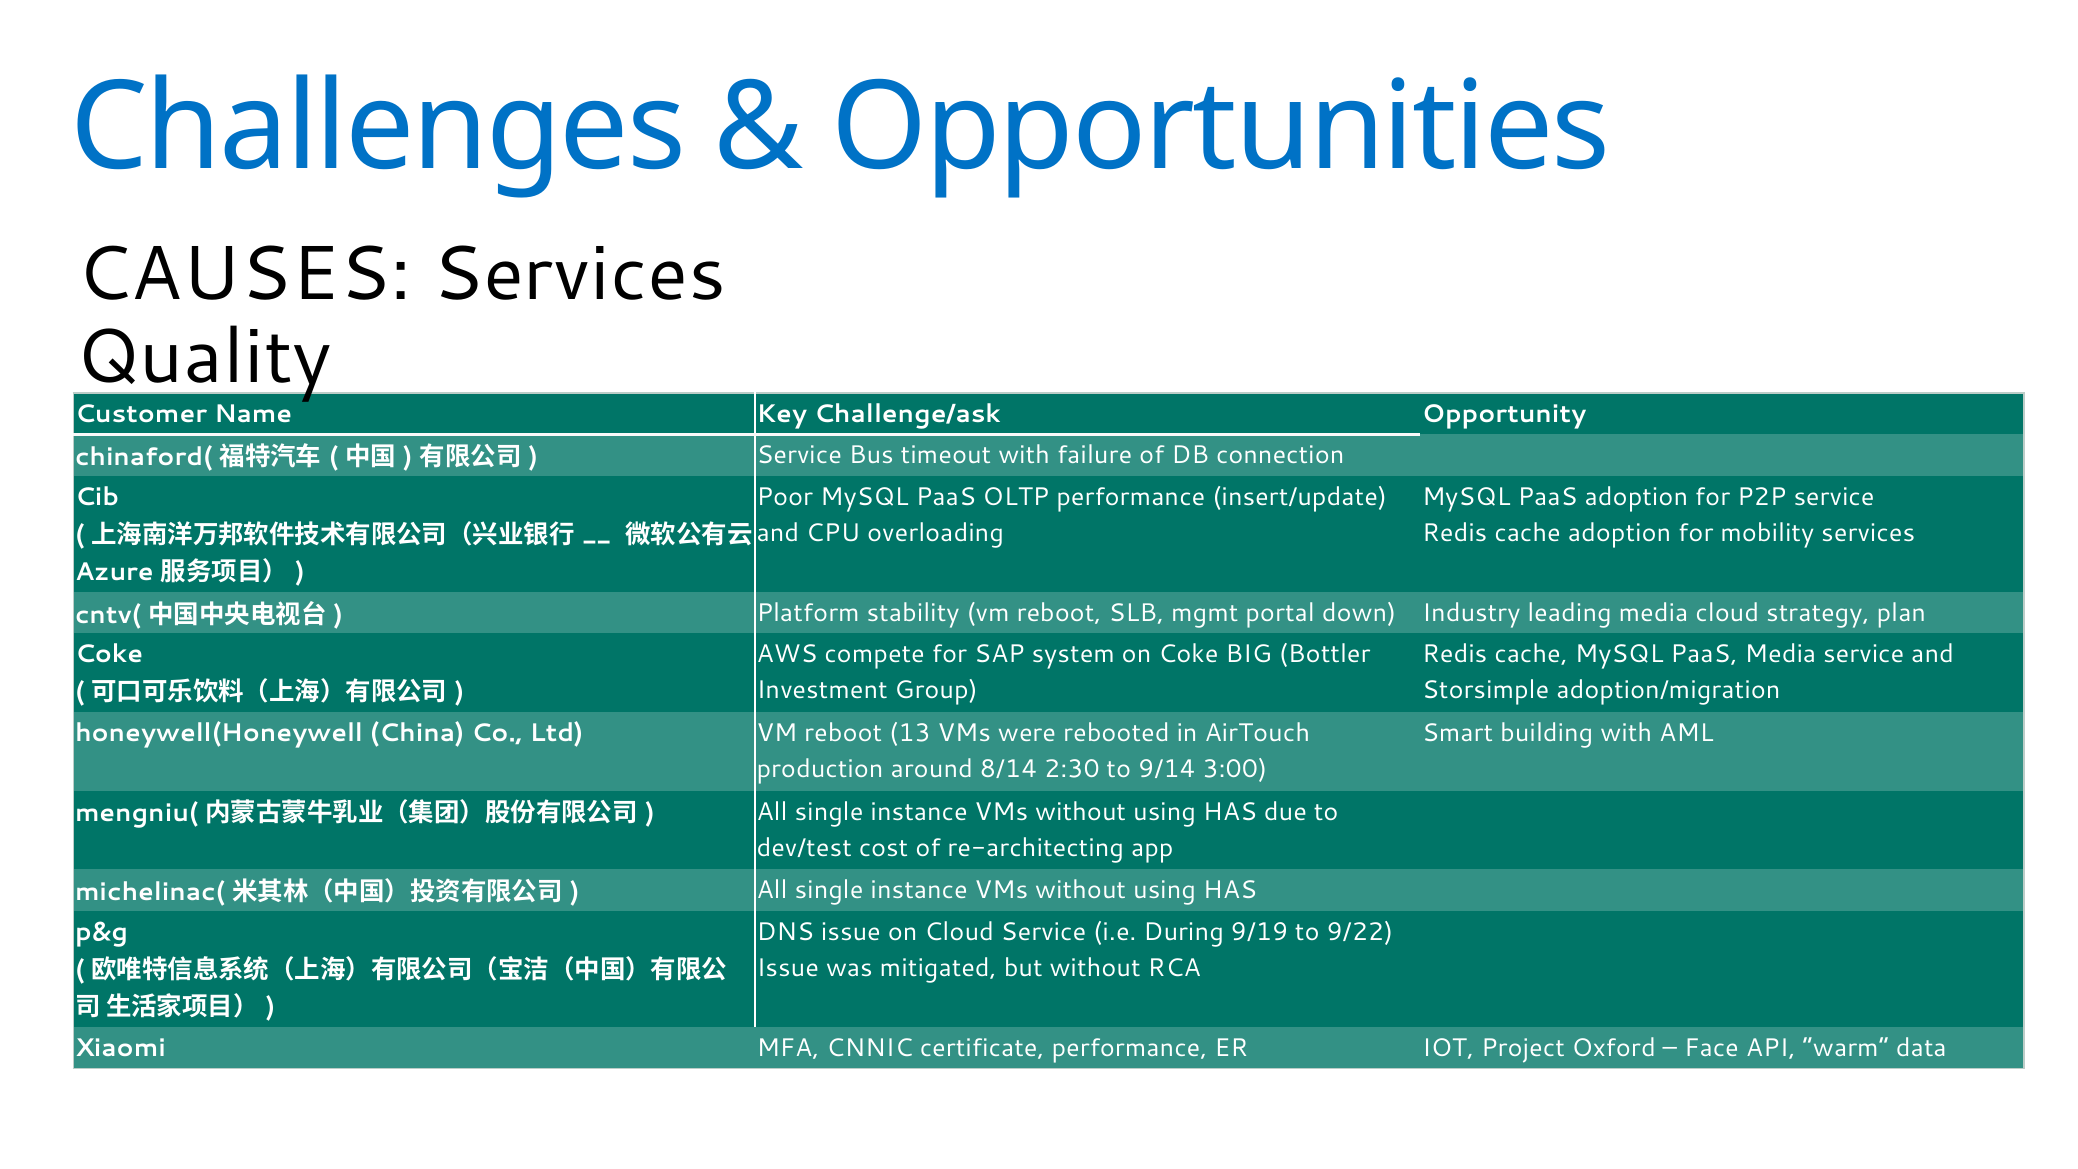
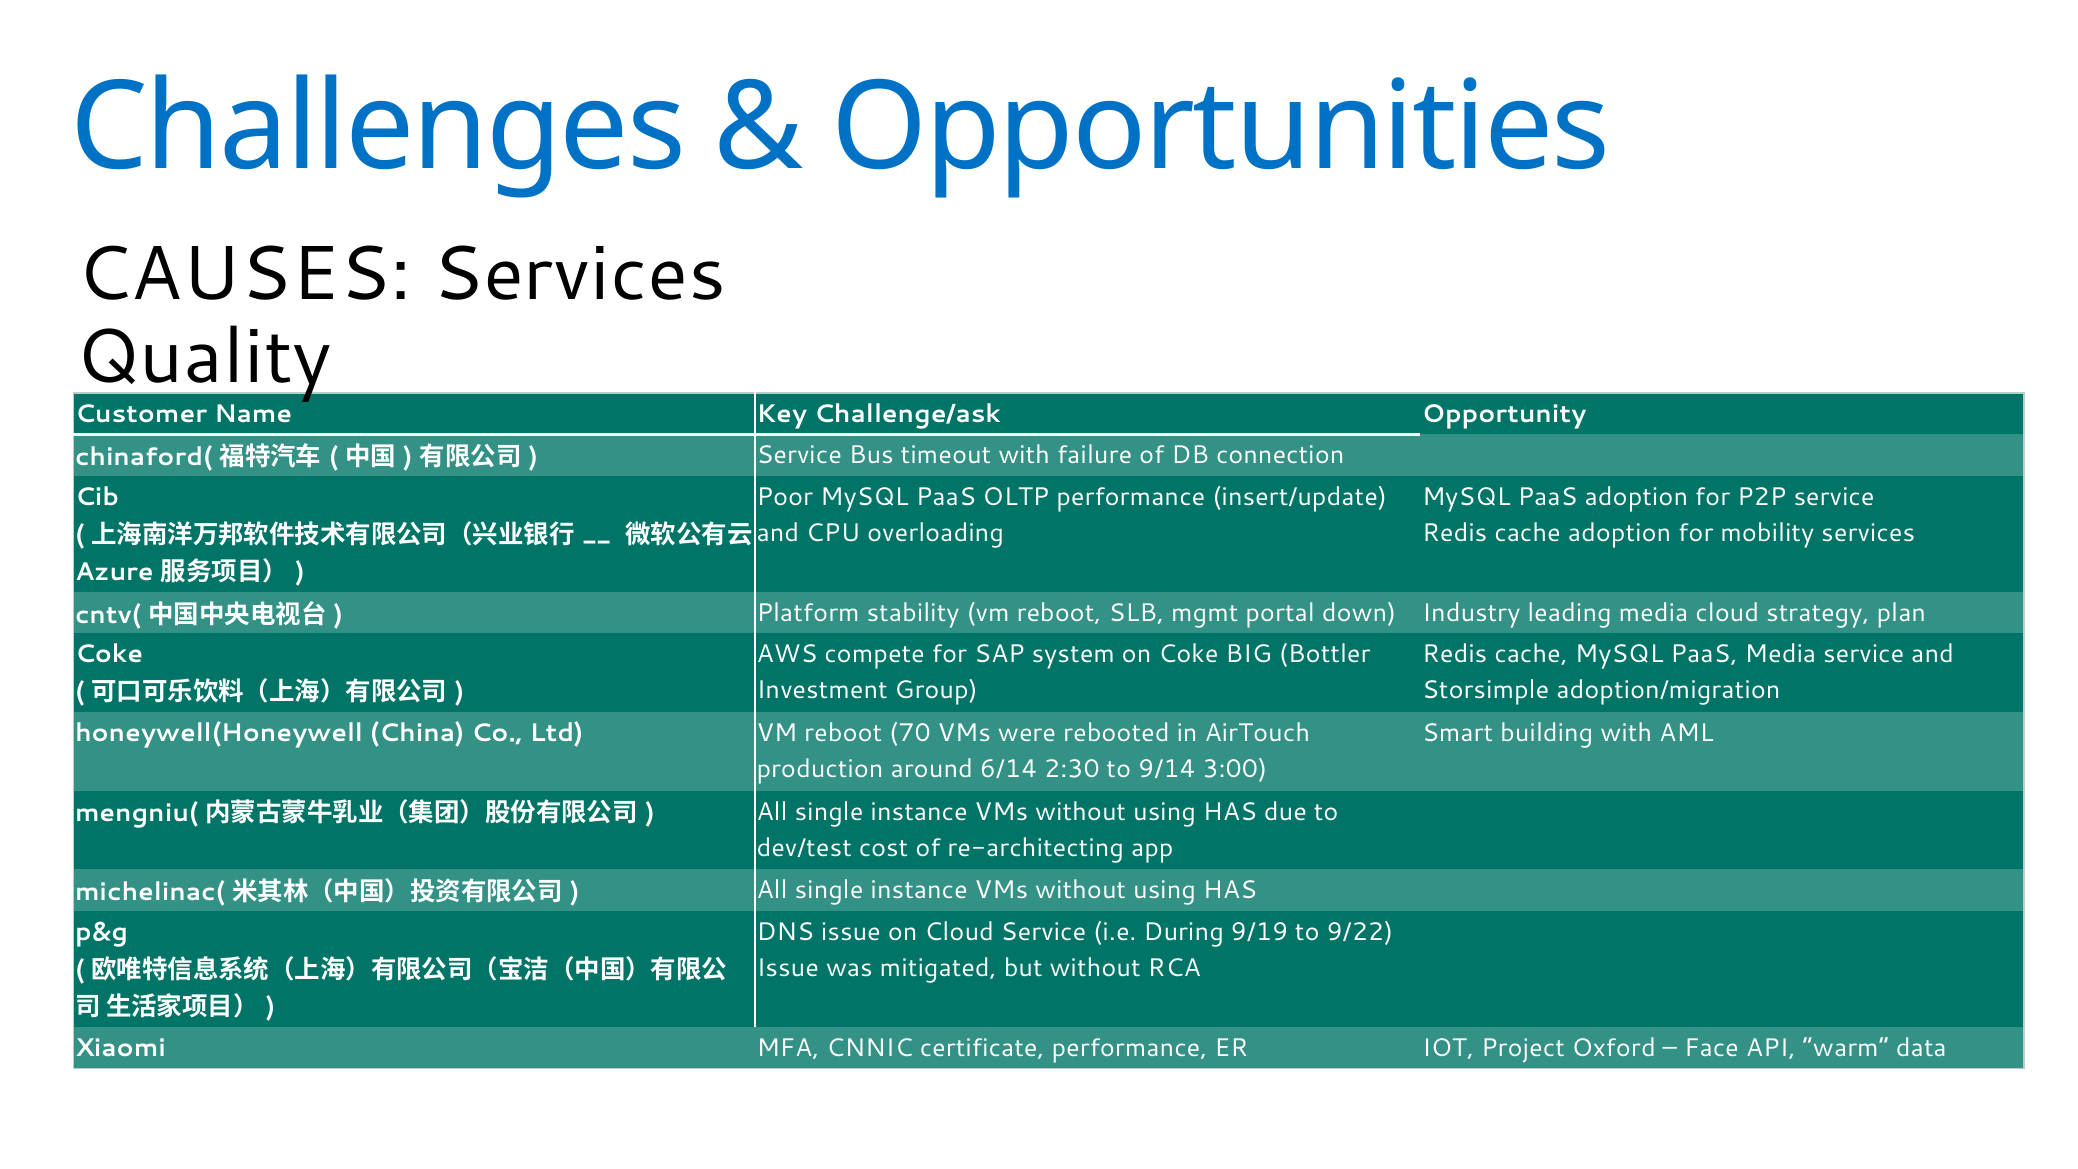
13: 13 -> 70 (910, 733)
8/14: 8/14 -> 6/14 (1009, 769)
